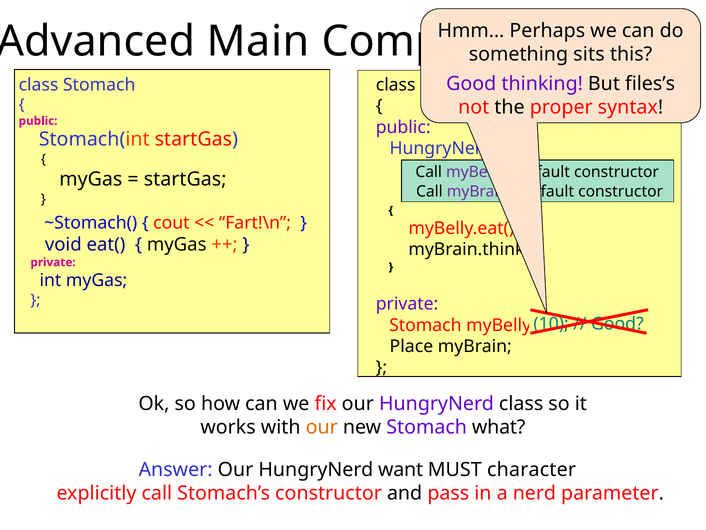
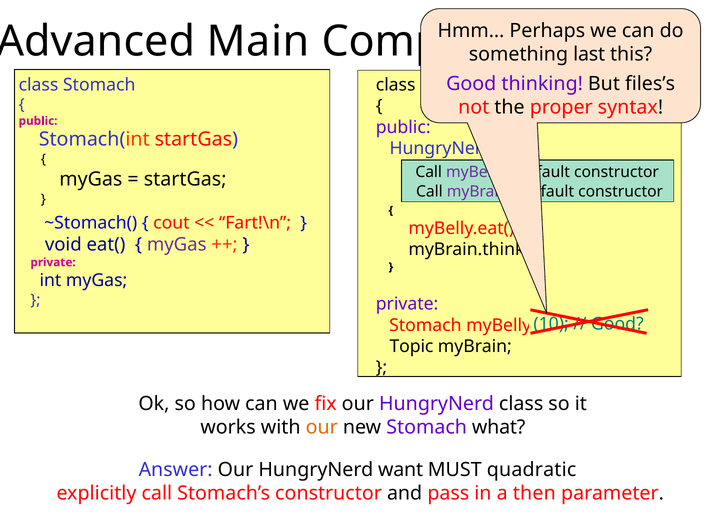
sits: sits -> last (589, 54)
myGas colour: black -> purple (177, 244)
Place: Place -> Topic (411, 346)
character: character -> quadratic (532, 469)
nerd: nerd -> then (534, 493)
